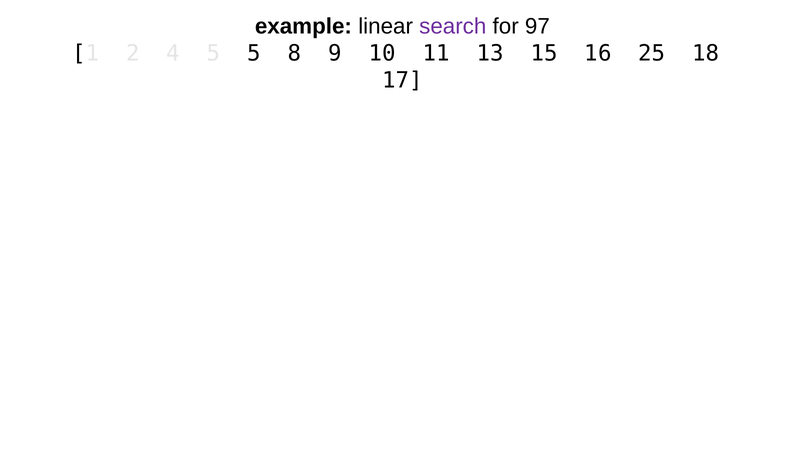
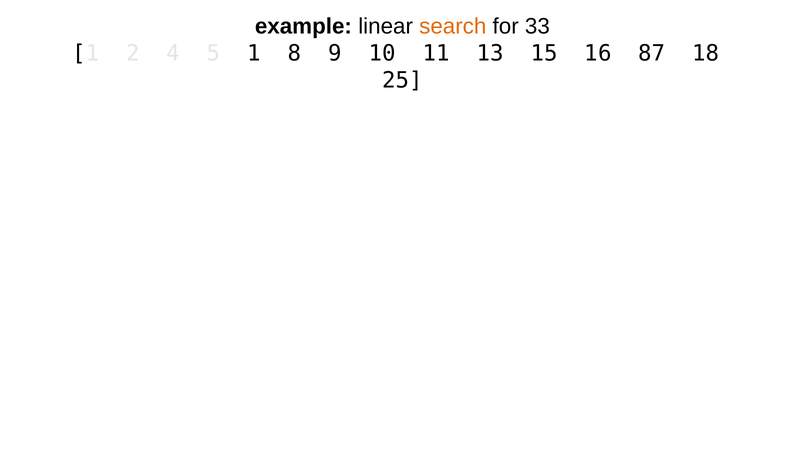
search colour: purple -> orange (453, 26)
97: 97 -> 33 (537, 26)
5 5: 5 -> 1 (254, 53)
25: 25 -> 87 (652, 53)
17: 17 -> 25 (403, 80)
